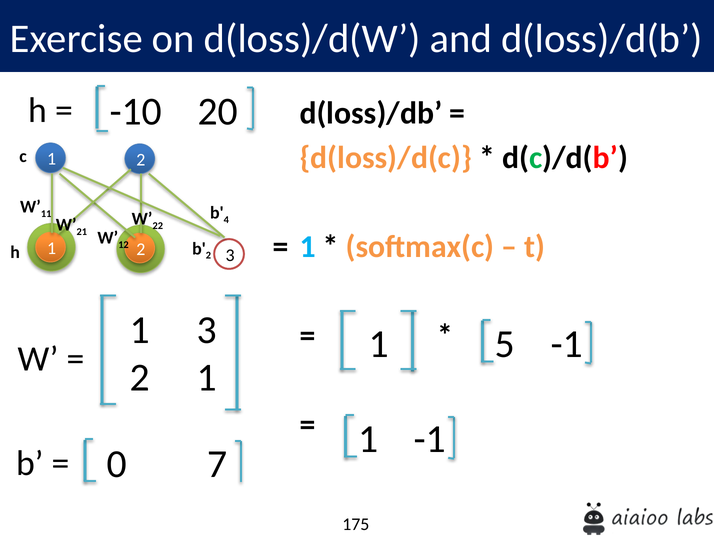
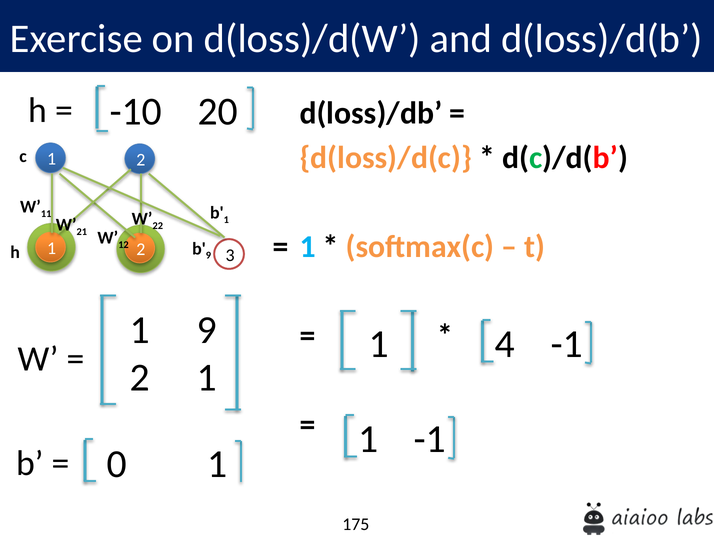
b 4: 4 -> 1 (226, 220)
b 2: 2 -> 9 (208, 255)
1 3: 3 -> 9 (207, 330)
5: 5 -> 4 (505, 344)
0 7: 7 -> 1 (217, 464)
